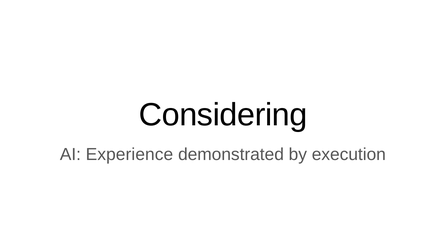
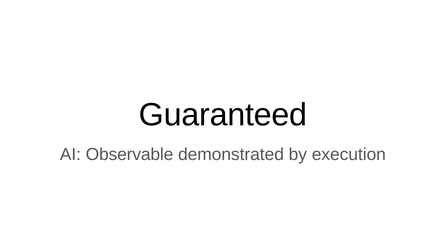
Considering: Considering -> Guaranteed (223, 115)
Experience: Experience -> Observable (130, 154)
